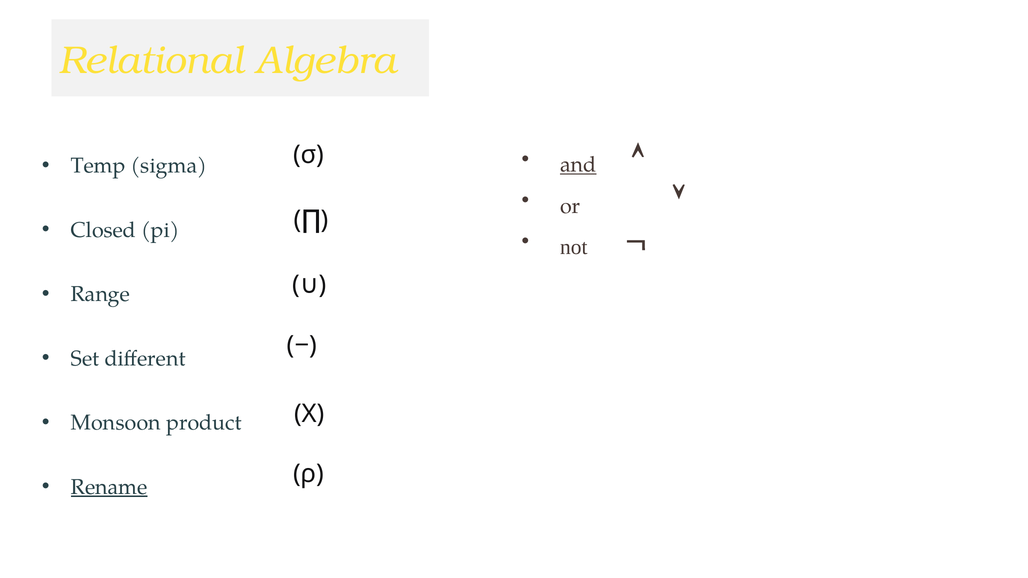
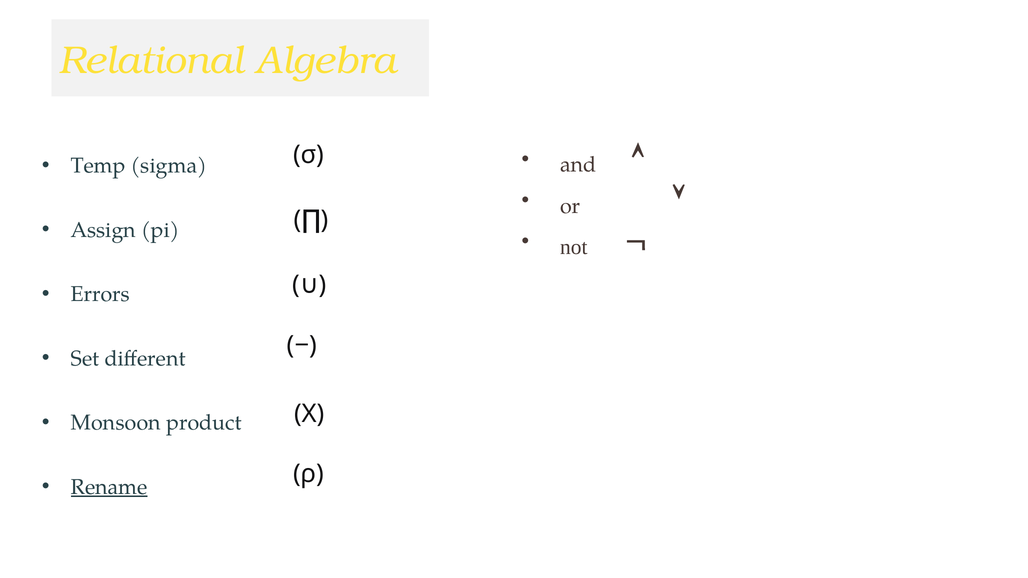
and underline: present -> none (578, 165)
Closed: Closed -> Assign (103, 230)
Range: Range -> Errors (100, 294)
